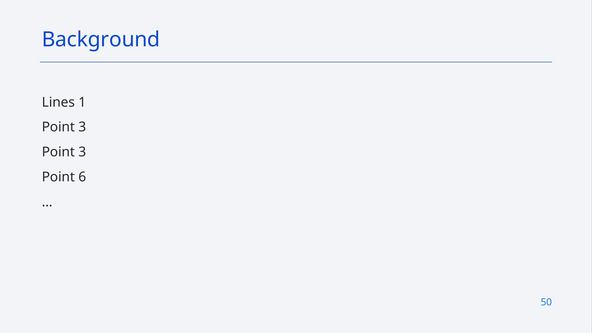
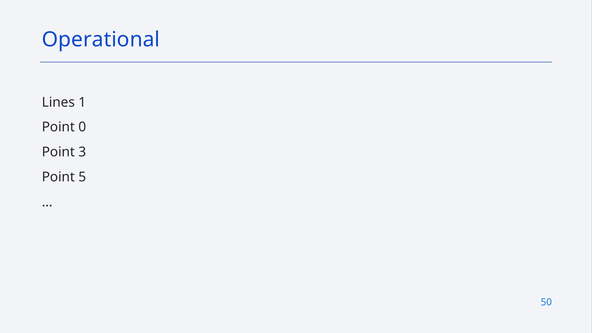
Background: Background -> Operational (101, 40)
3: 3 -> 0 (82, 127)
6: 6 -> 5 (82, 177)
